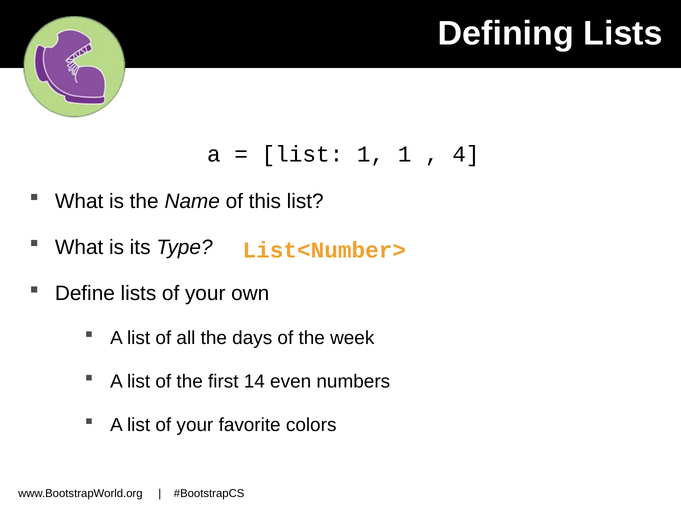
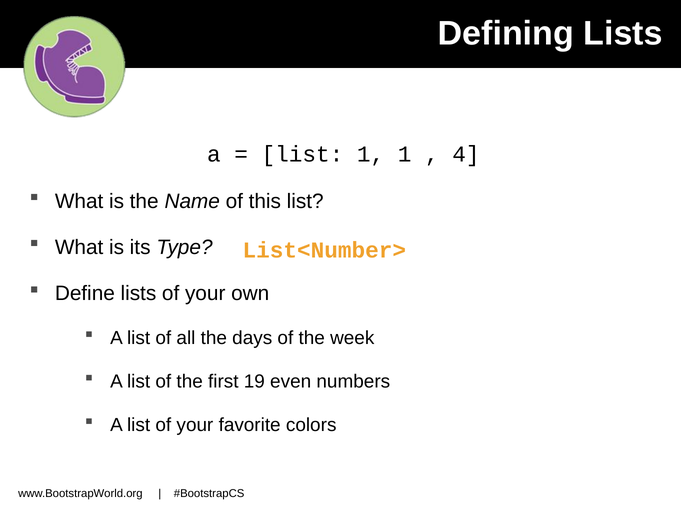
14: 14 -> 19 (254, 381)
